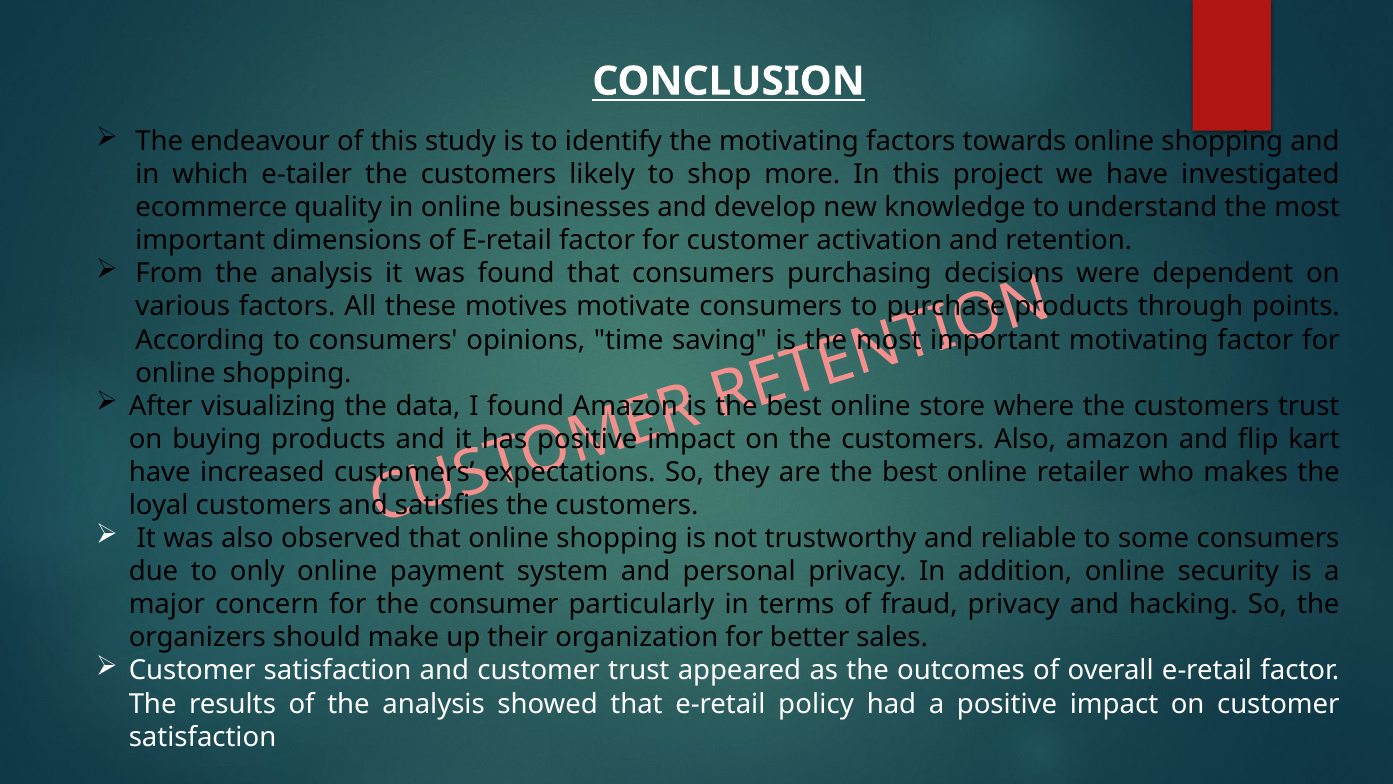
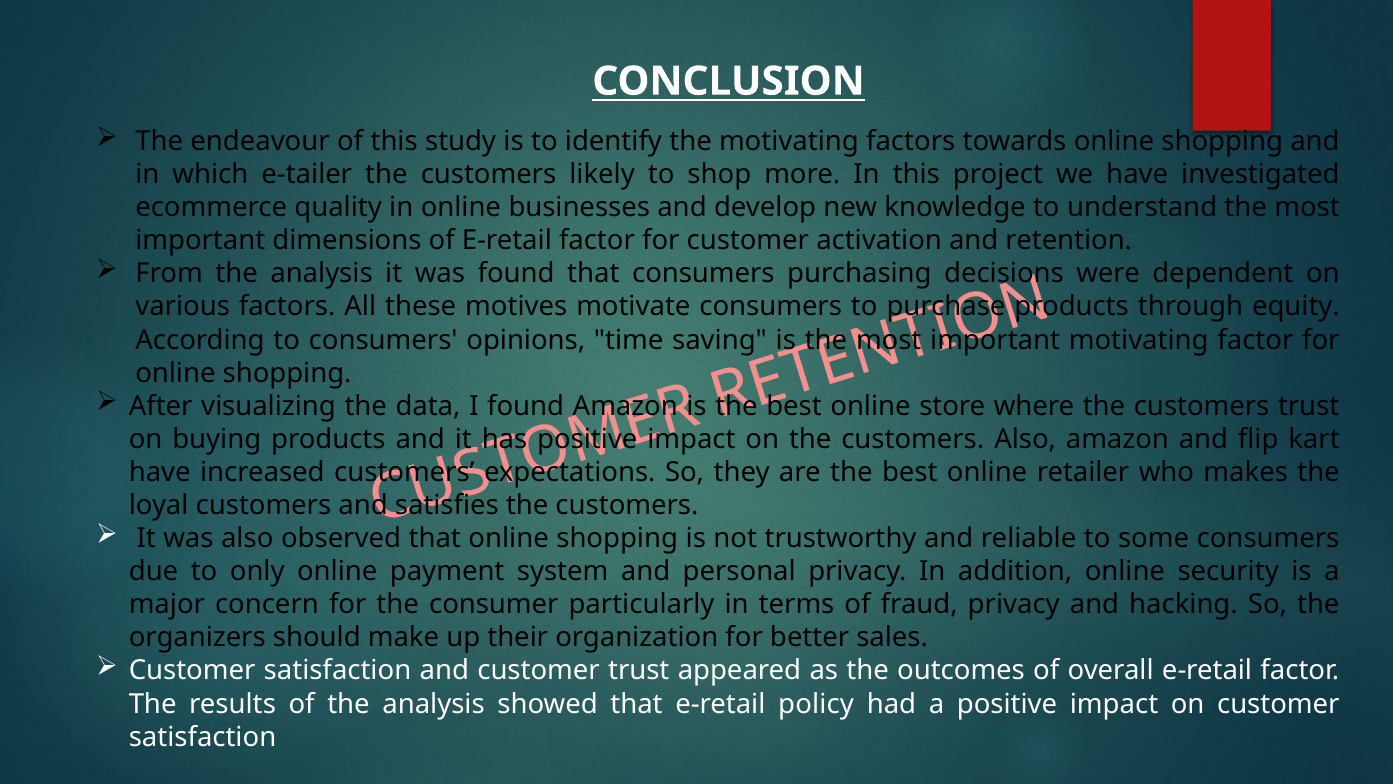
points: points -> equity (1296, 307)
